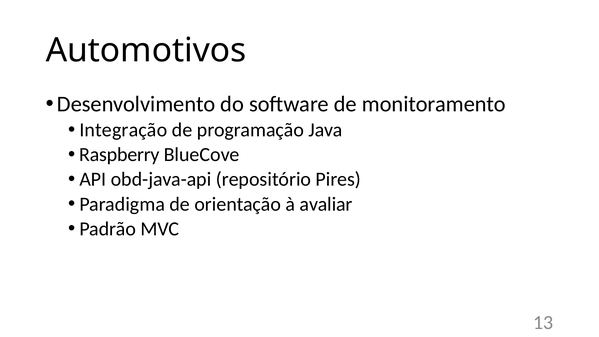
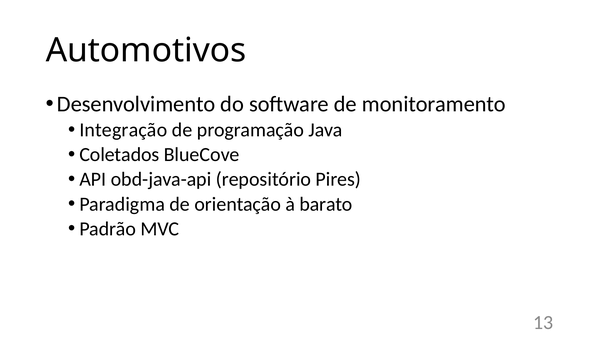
Raspberry: Raspberry -> Coletados (119, 155)
avaliar: avaliar -> barato (326, 204)
